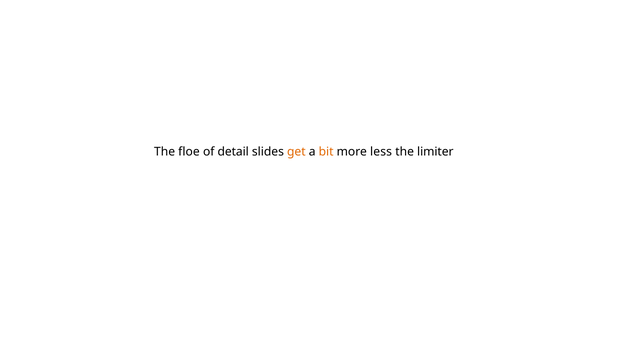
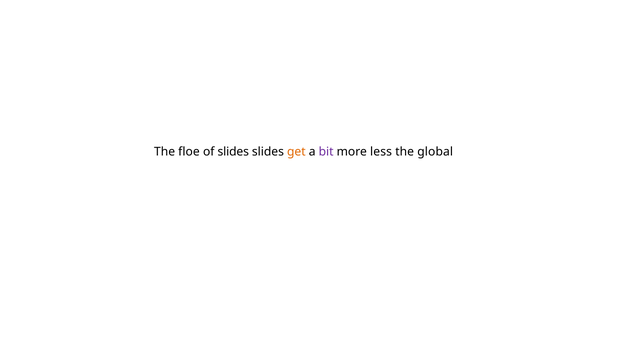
of detail: detail -> slides (233, 152)
bit colour: orange -> purple (326, 152)
limiter: limiter -> global (435, 152)
